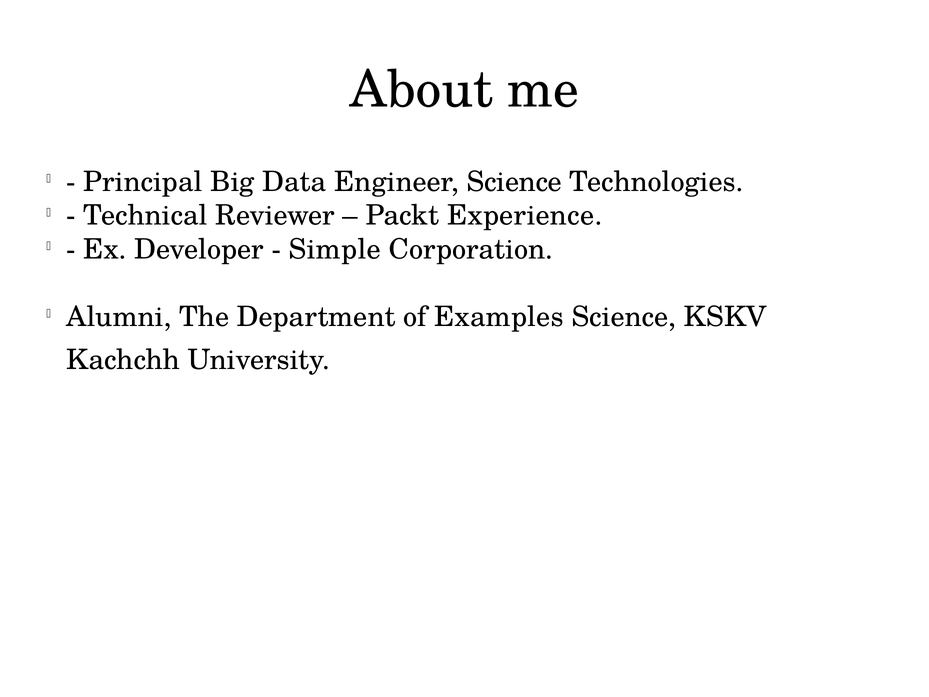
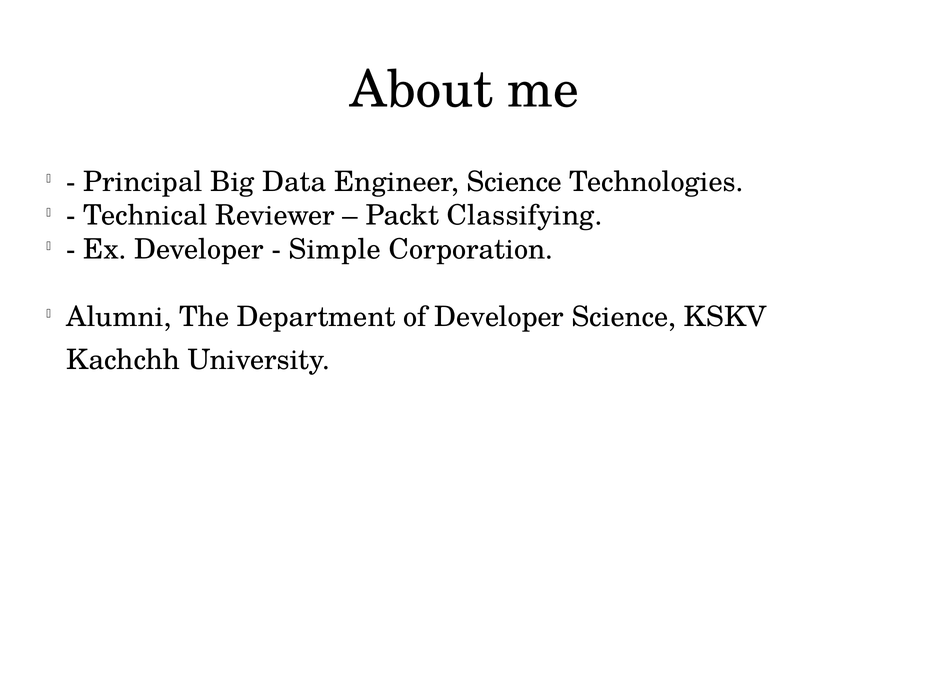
Experience: Experience -> Classifying (525, 216)
of Examples: Examples -> Developer (499, 317)
